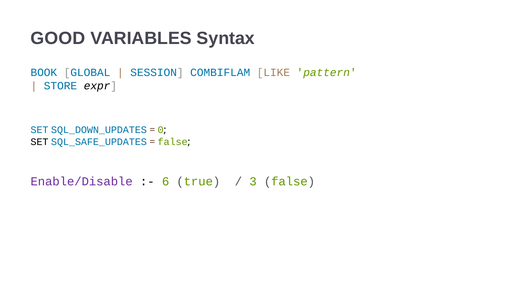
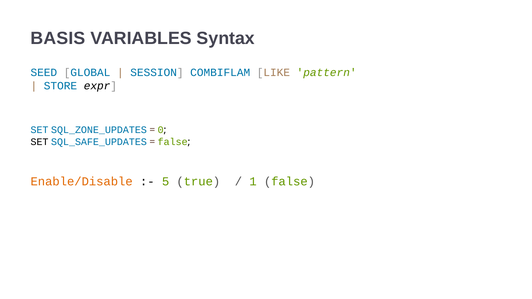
GOOD: GOOD -> BASIS (58, 38)
BOOK: BOOK -> SEED (44, 73)
SQL_DOWN_UPDATES: SQL_DOWN_UPDATES -> SQL_ZONE_UPDATES (99, 130)
Enable/Disable colour: purple -> orange (82, 182)
6: 6 -> 5 (166, 182)
3: 3 -> 1 (253, 182)
